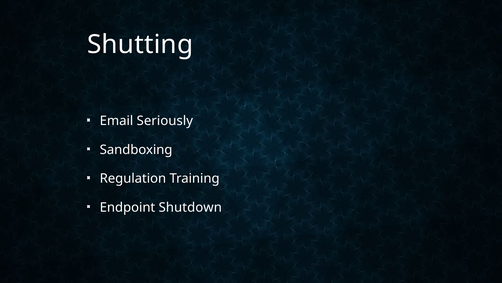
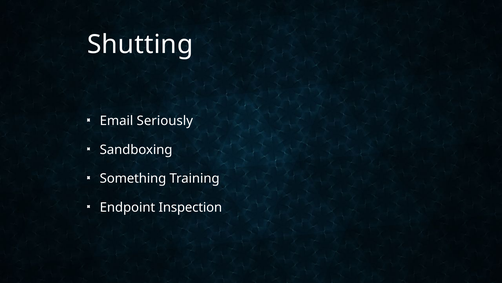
Regulation: Regulation -> Something (133, 178)
Shutdown: Shutdown -> Inspection (190, 207)
